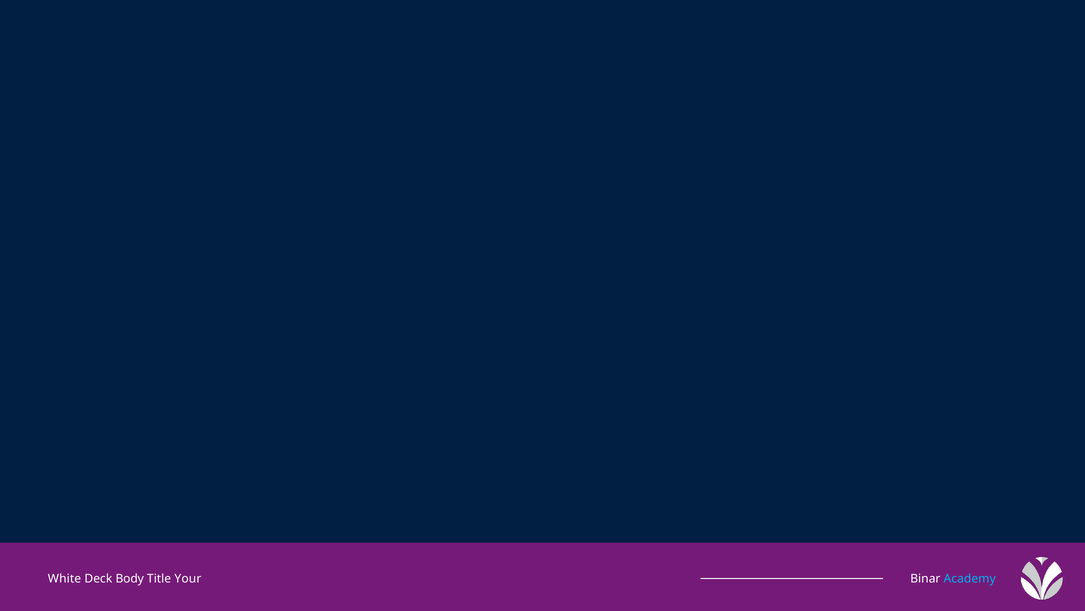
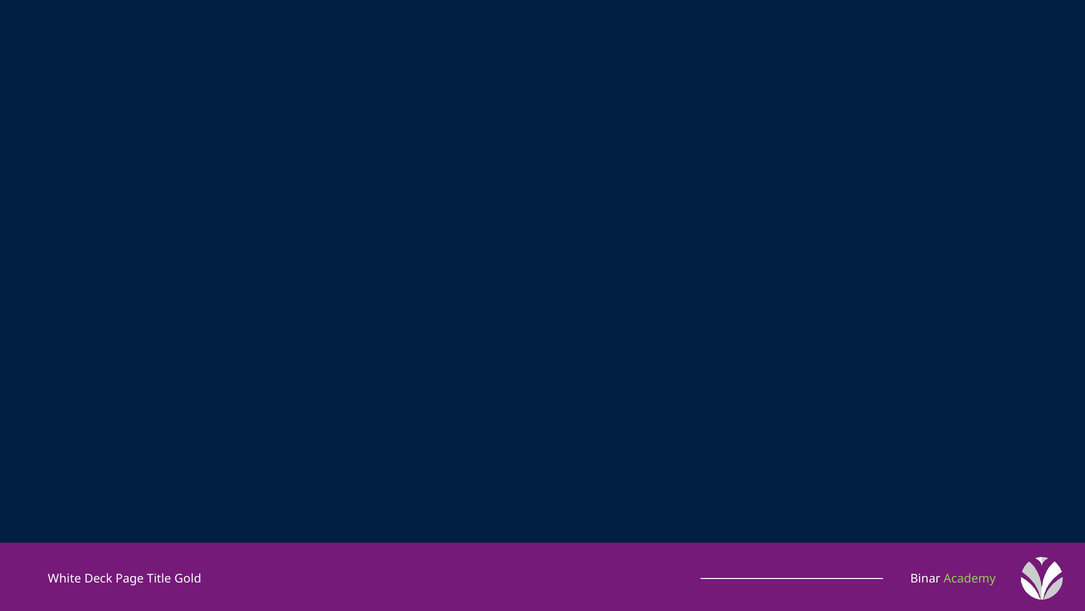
Body: Body -> Page (130, 578)
Your: Your -> Gold (188, 578)
Academy colour: light blue -> light green (970, 578)
